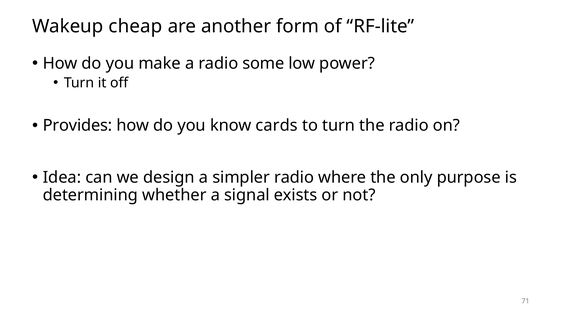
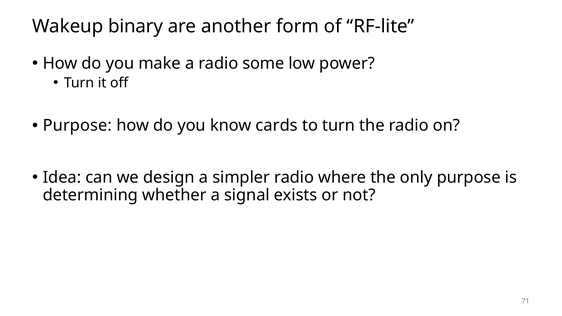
cheap: cheap -> binary (136, 26)
Provides: Provides -> Purpose (77, 126)
